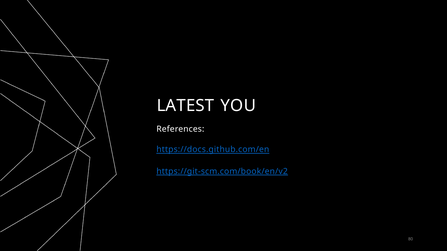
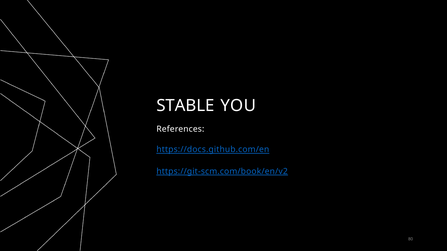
LATEST: LATEST -> STABLE (186, 106)
